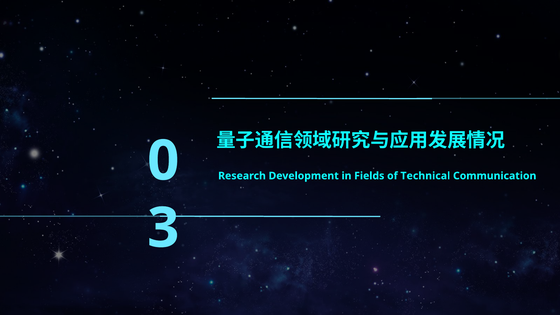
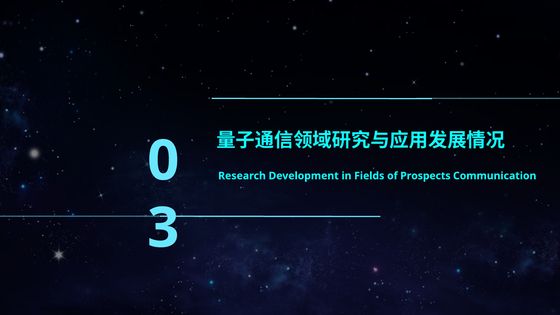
Technical: Technical -> Prospects (425, 176)
